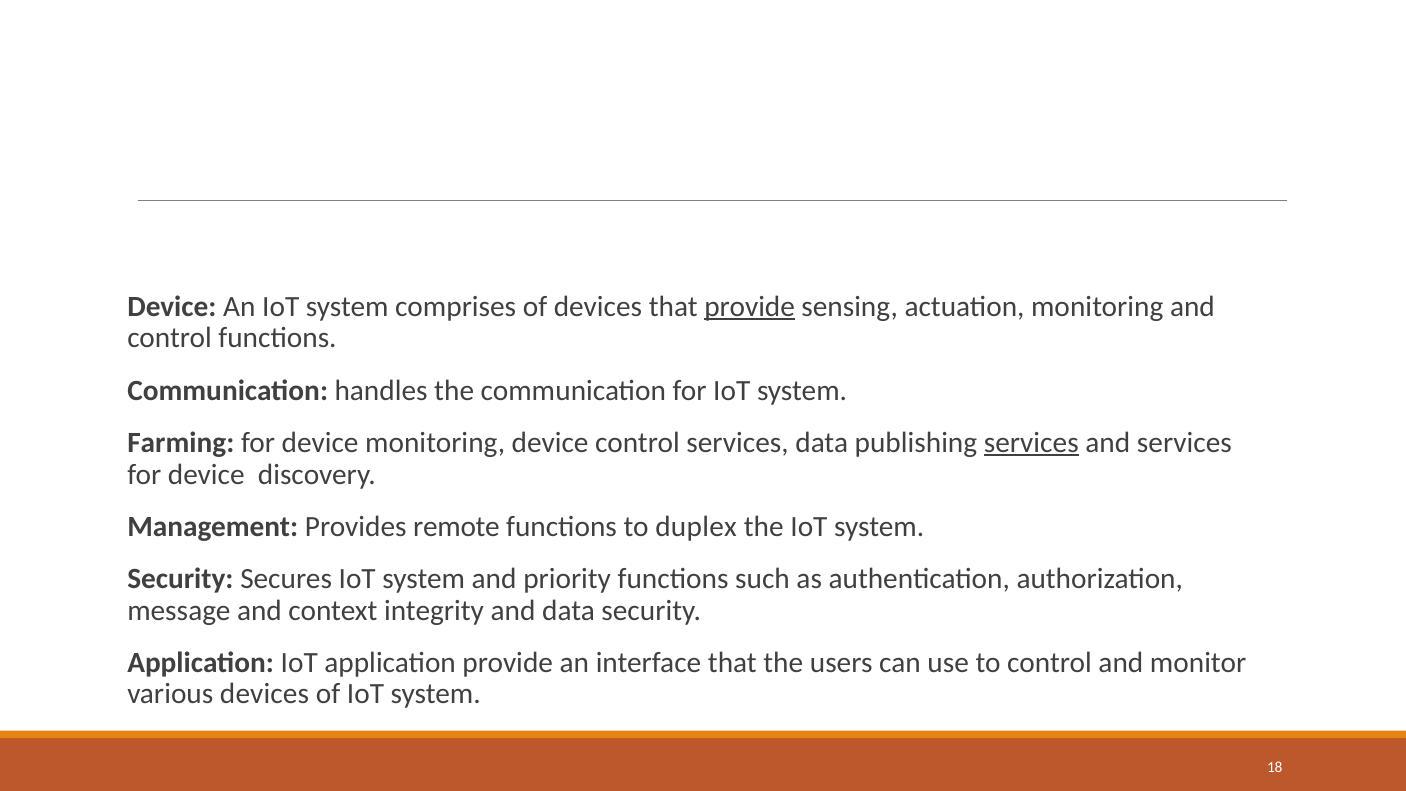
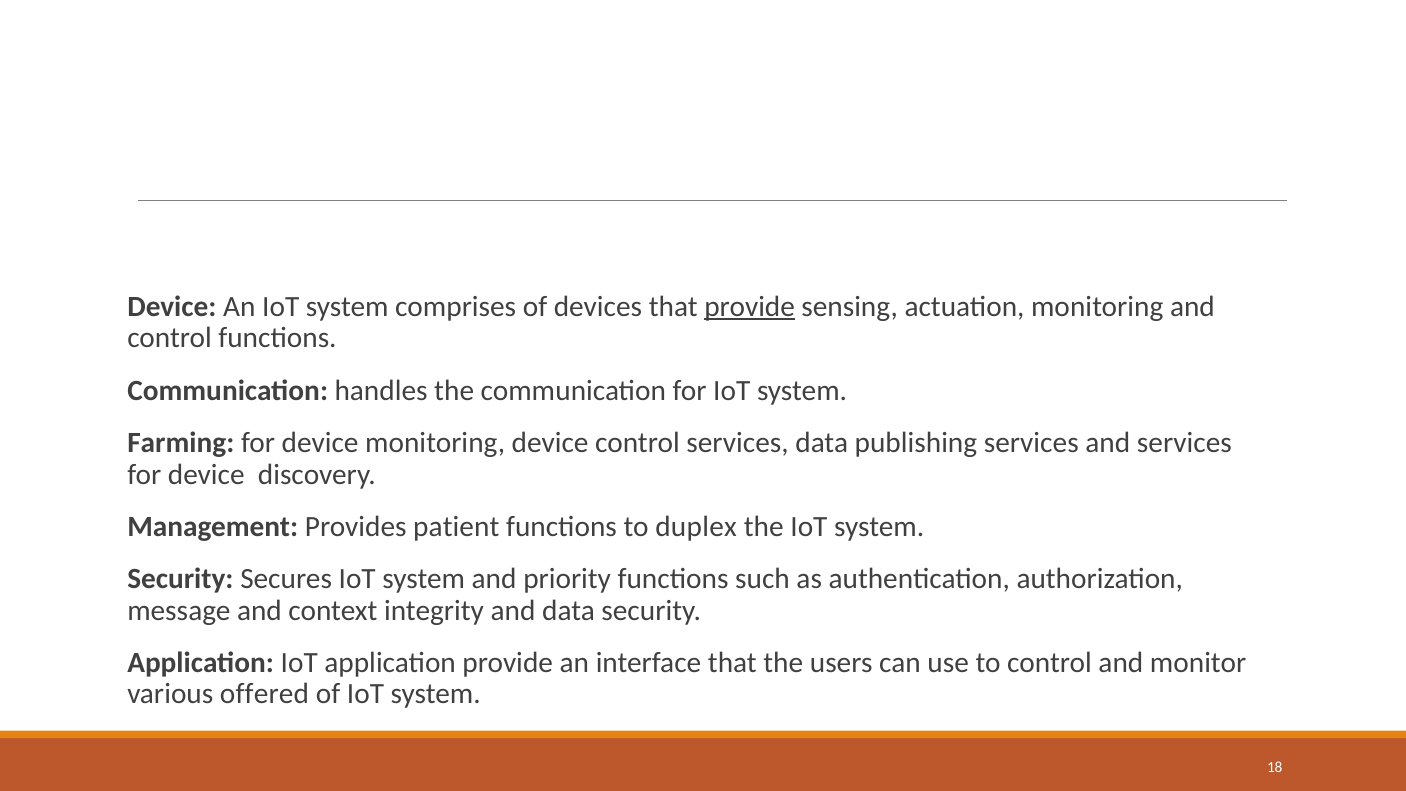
services underline: present -> none (1031, 443)
remote: remote -> patient (456, 526)
various devices: devices -> offered (265, 694)
